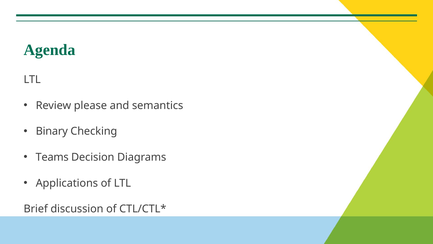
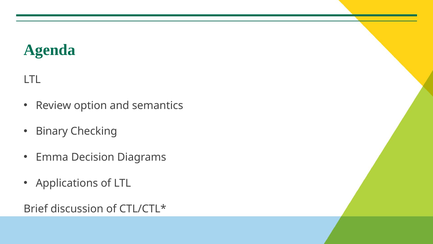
please: please -> option (90, 105)
Teams: Teams -> Emma (52, 157)
